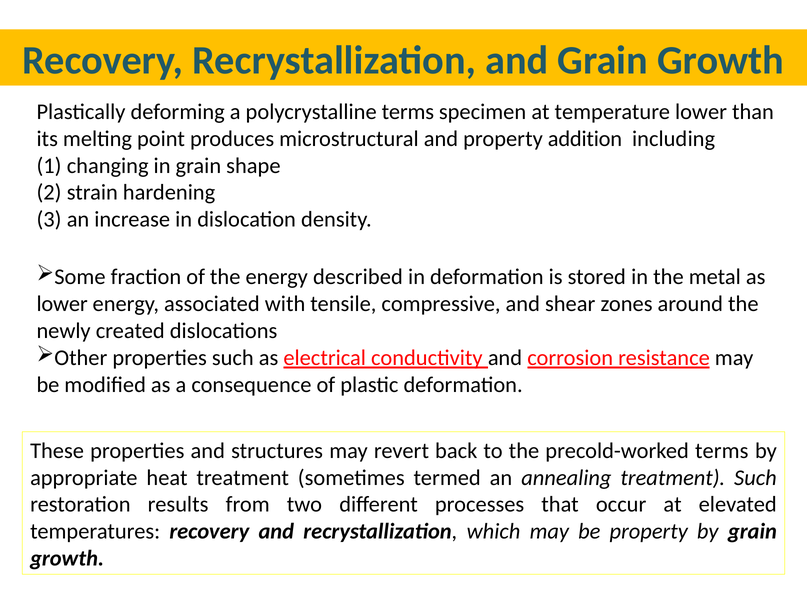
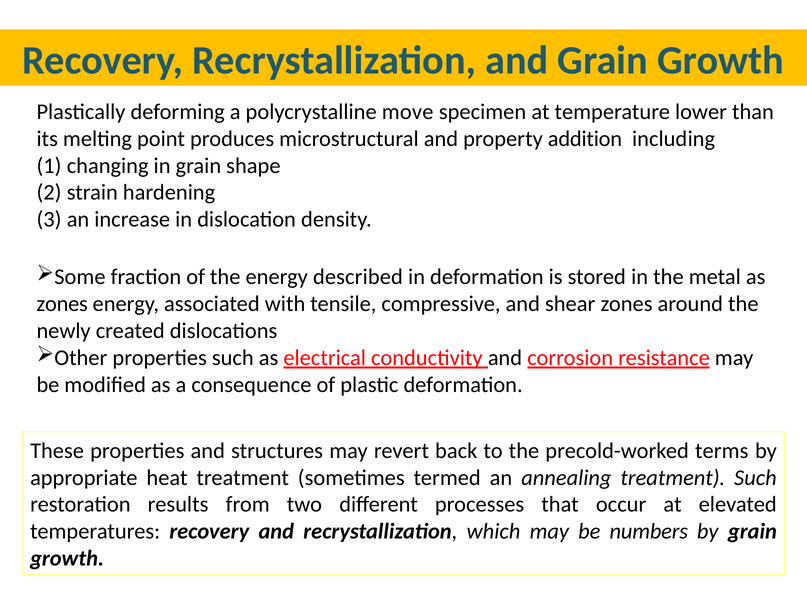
polycrystalline terms: terms -> move (408, 112)
lower: lower -> zones (62, 304)
be property: property -> numbers (649, 532)
